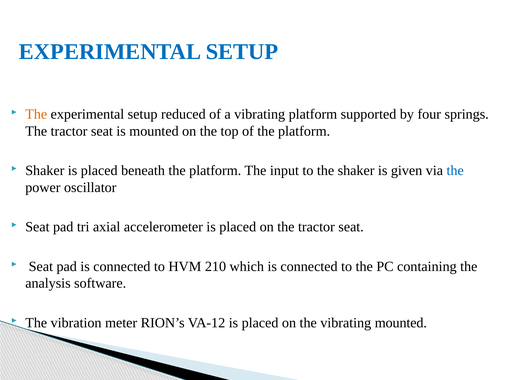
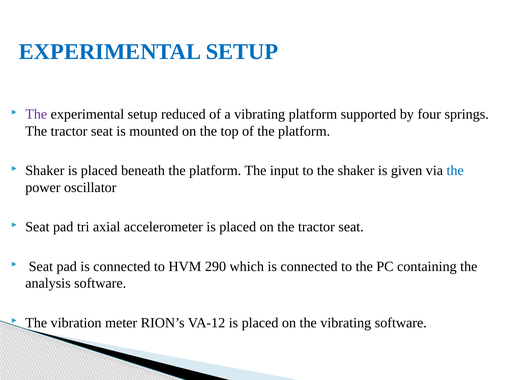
The colour: orange -> purple (36, 114)
210: 210 -> 290 (216, 267)
vibrating mounted: mounted -> software (401, 323)
